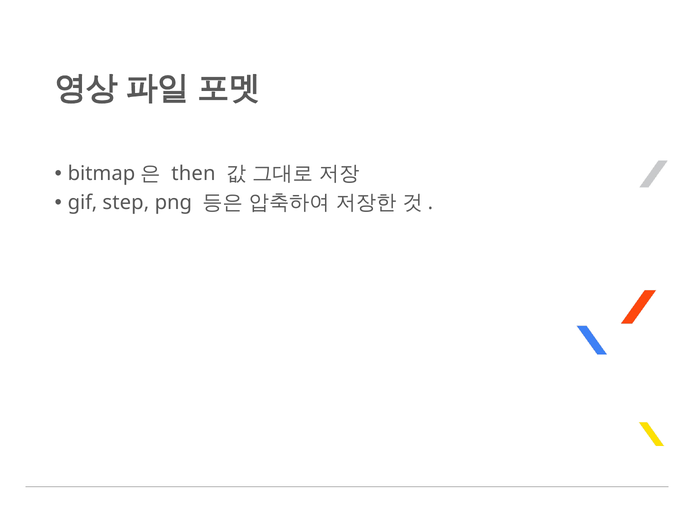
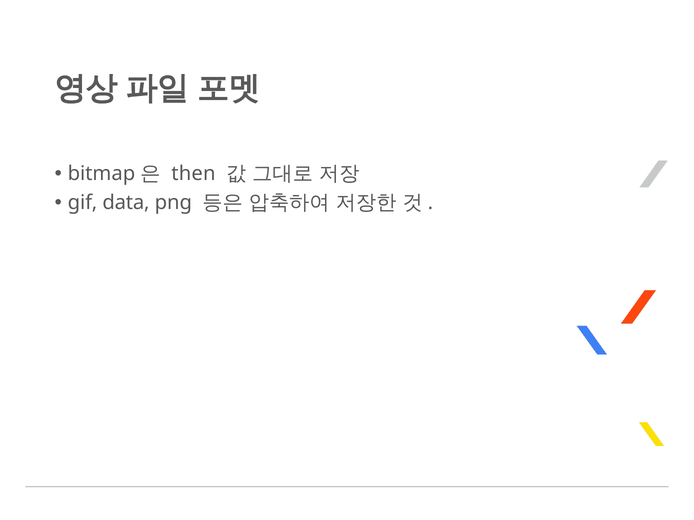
step: step -> data (126, 203)
